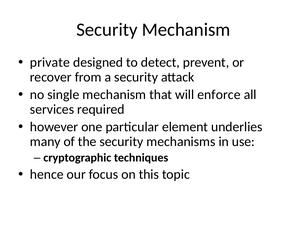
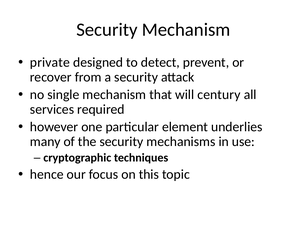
enforce: enforce -> century (219, 95)
